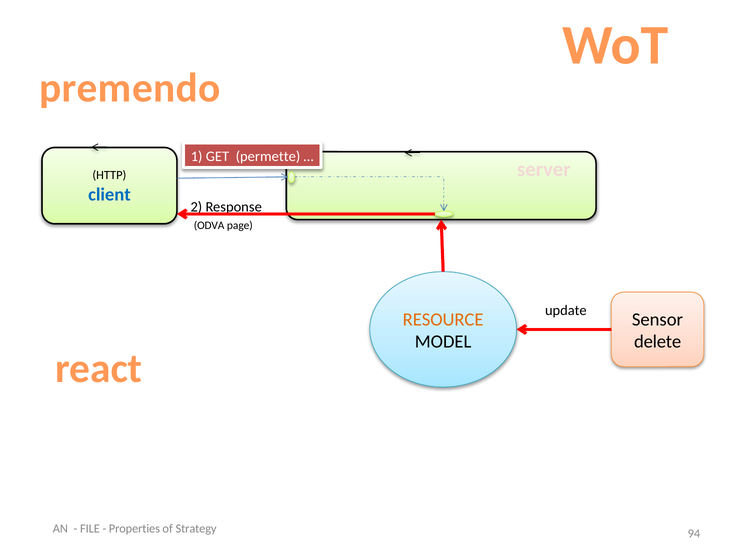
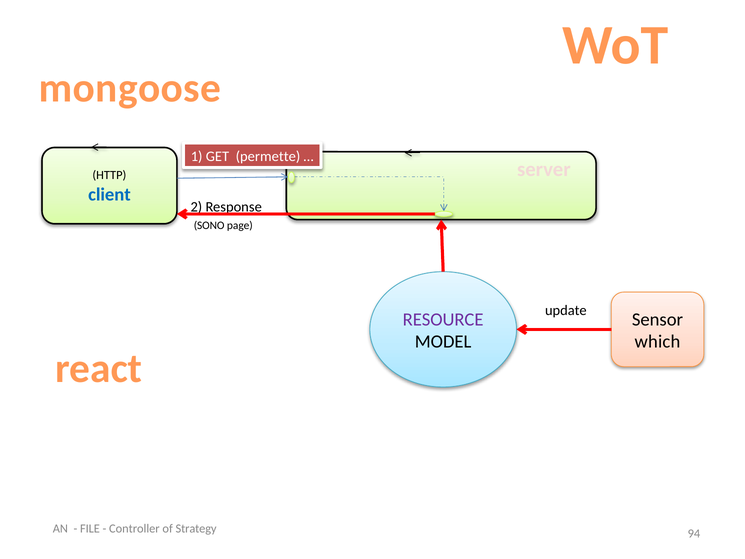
premendo: premendo -> mongoose (130, 88)
ODVA: ODVA -> SONO (209, 225)
RESOURCE colour: orange -> purple (443, 319)
delete: delete -> which (657, 342)
Properties: Properties -> Controller (134, 528)
